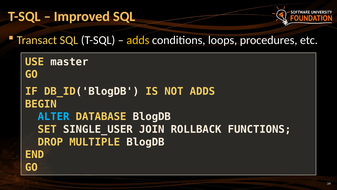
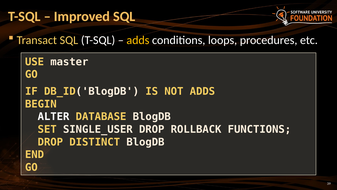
ALTER colour: light blue -> white (54, 116)
SINGLE_USER JOIN: JOIN -> DROP (152, 129)
MULTIPLE: MULTIPLE -> DISTINCT (95, 142)
